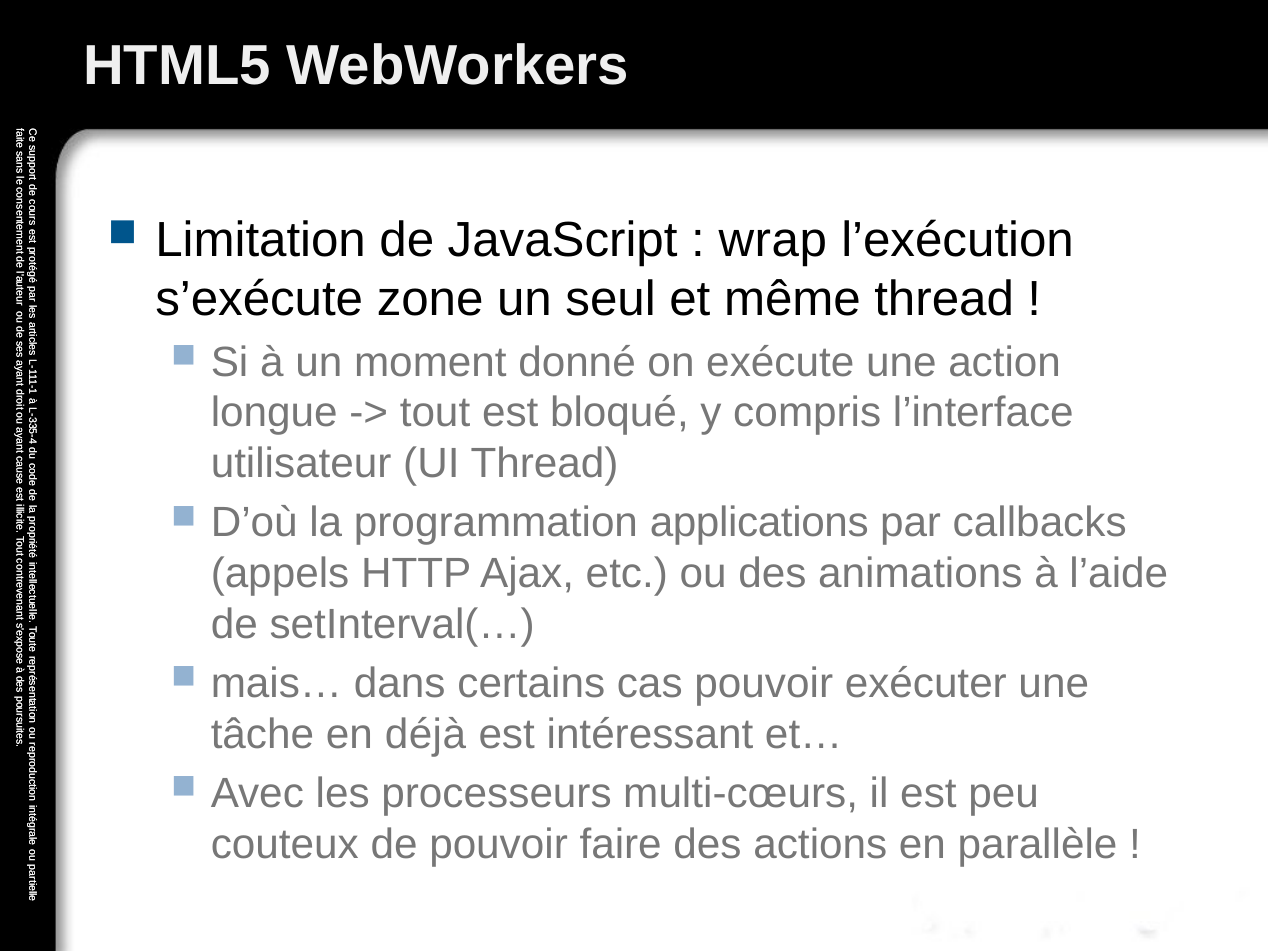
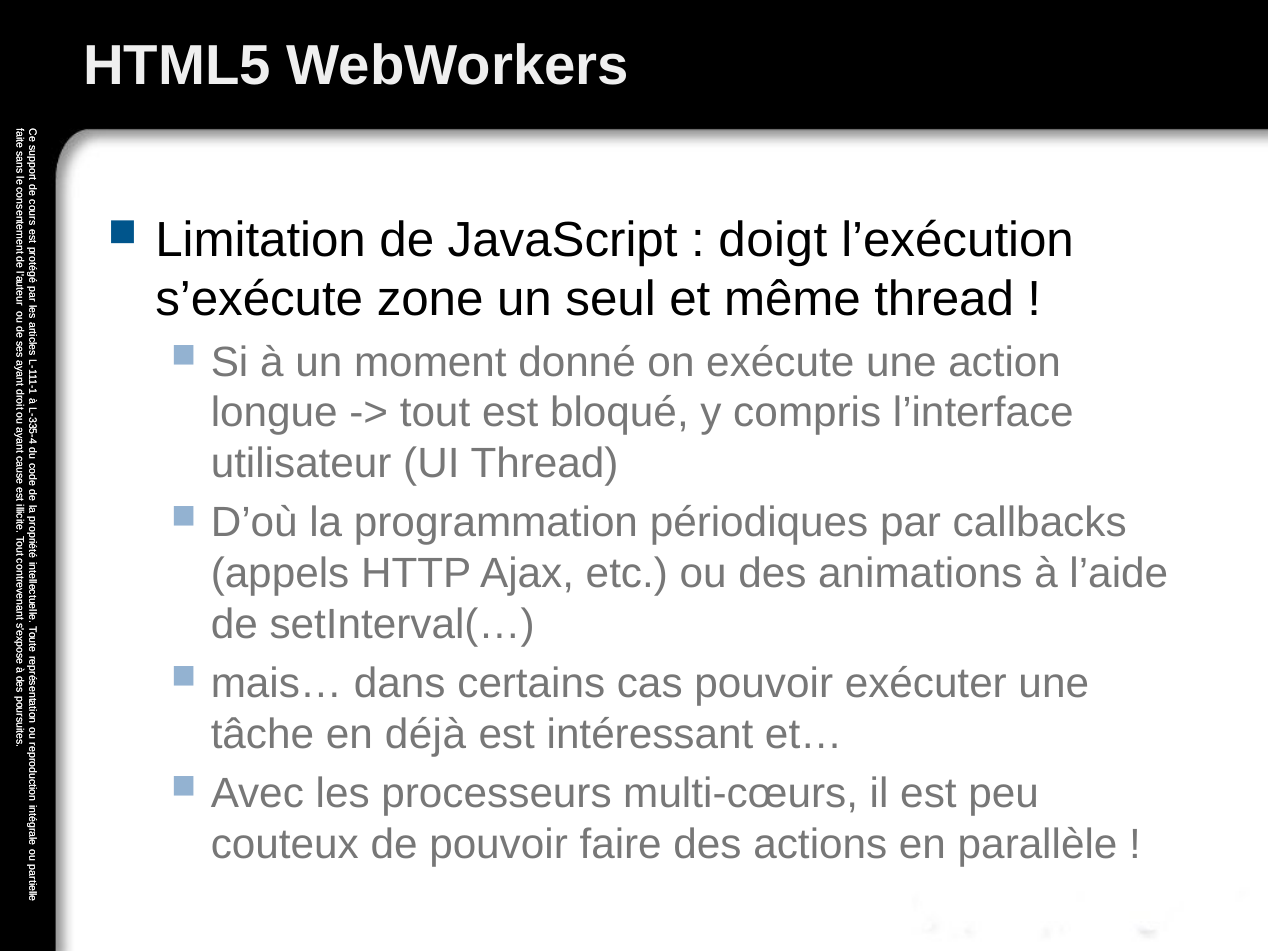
wrap: wrap -> doigt (773, 240)
applications: applications -> périodiques (759, 523)
